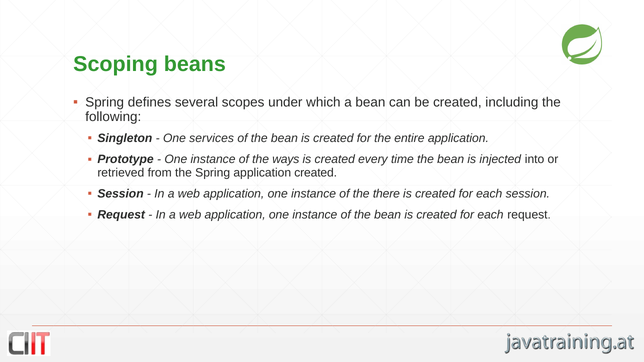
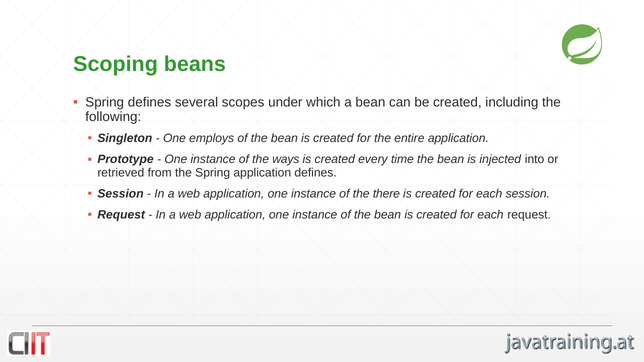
services: services -> employs (212, 139)
application created: created -> defines (316, 173)
